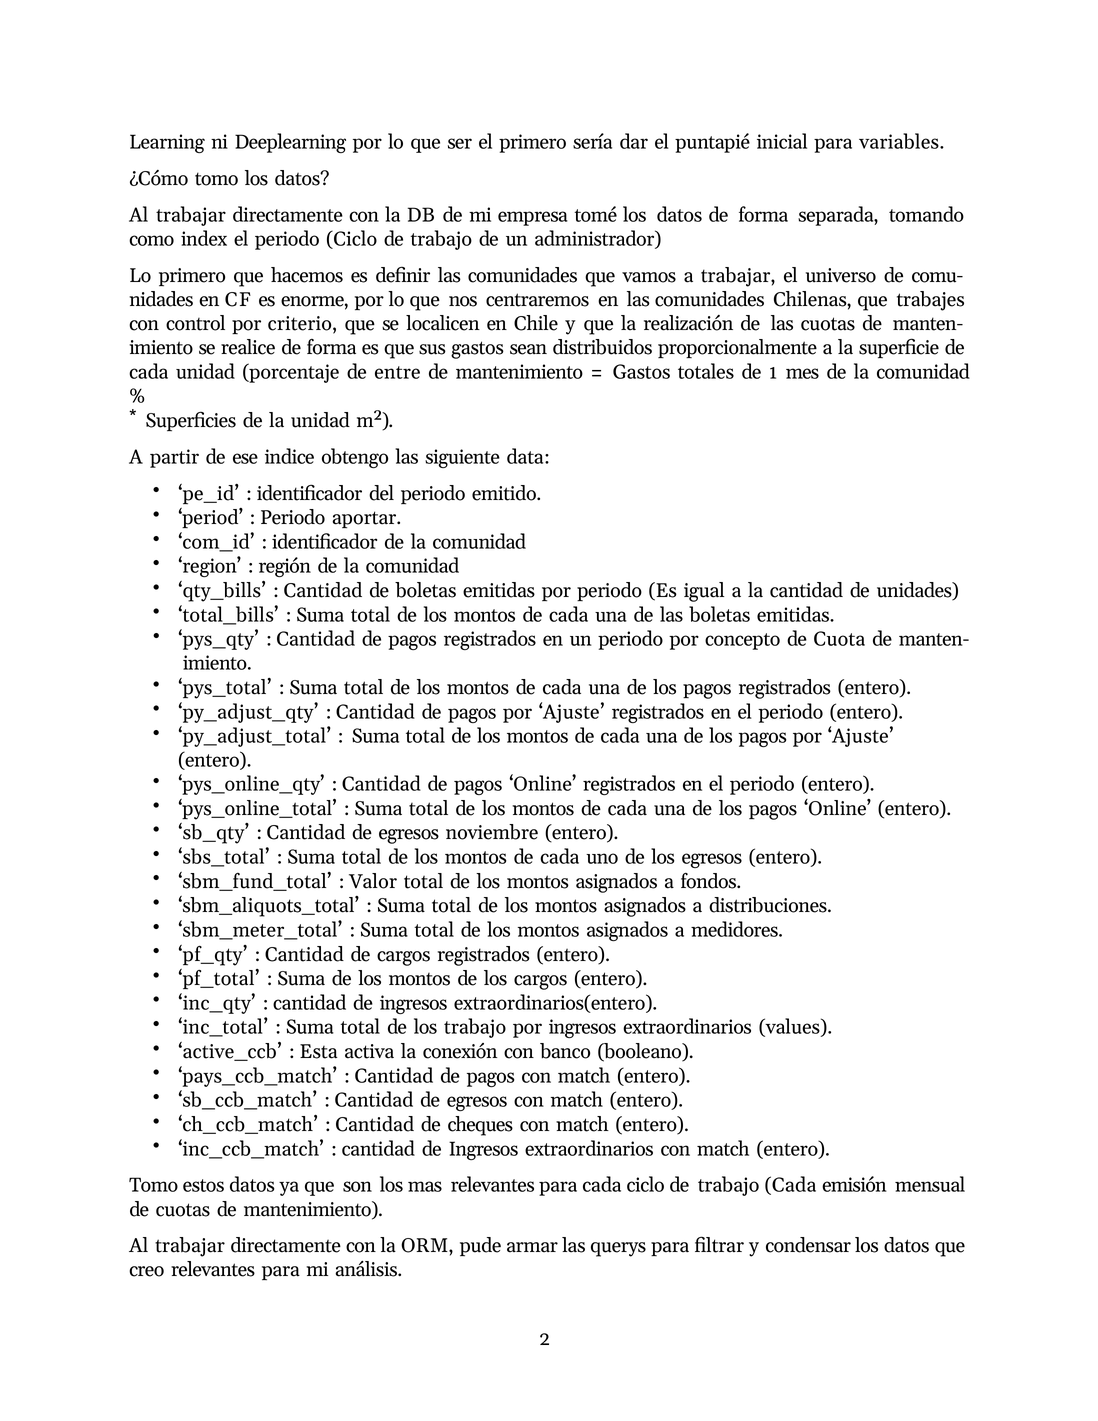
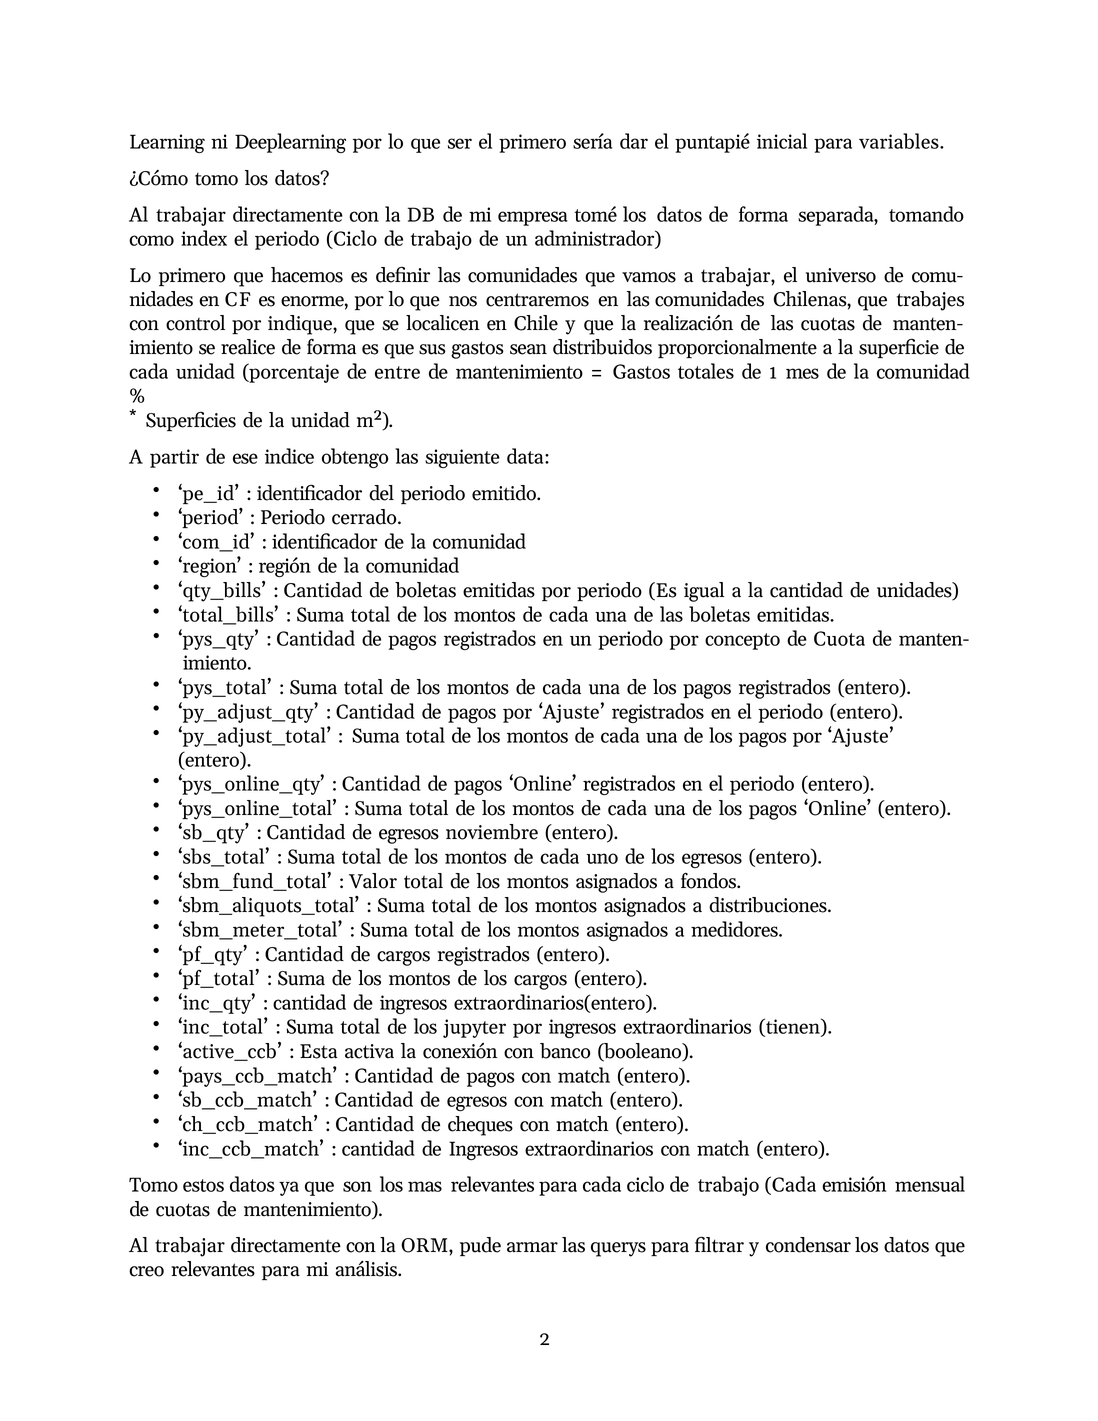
criterio: criterio -> indique (303, 324)
aportar: aportar -> cerrado (367, 518)
los trabajo: trabajo -> jupyter (475, 1027)
values: values -> tienen (796, 1027)
